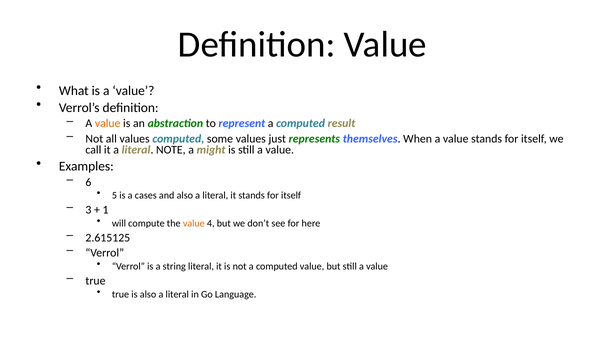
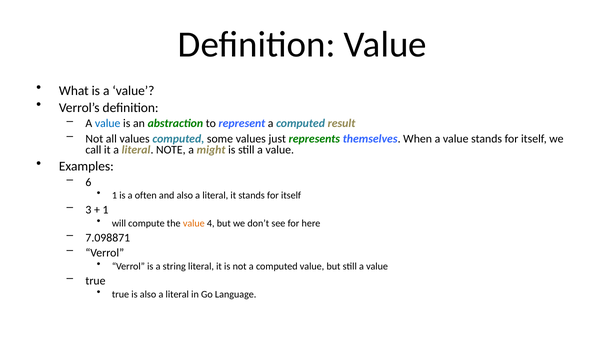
value colour: orange -> blue (108, 124)
5: 5 -> 1 (114, 196)
cases: cases -> often (146, 196)
2.615125: 2.615125 -> 7.098871 (108, 238)
